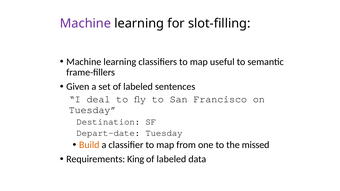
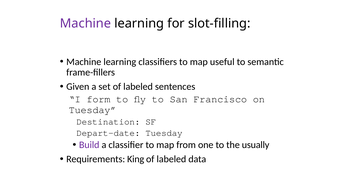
deal: deal -> form (98, 99)
Build colour: orange -> purple (89, 145)
missed: missed -> usually (256, 145)
